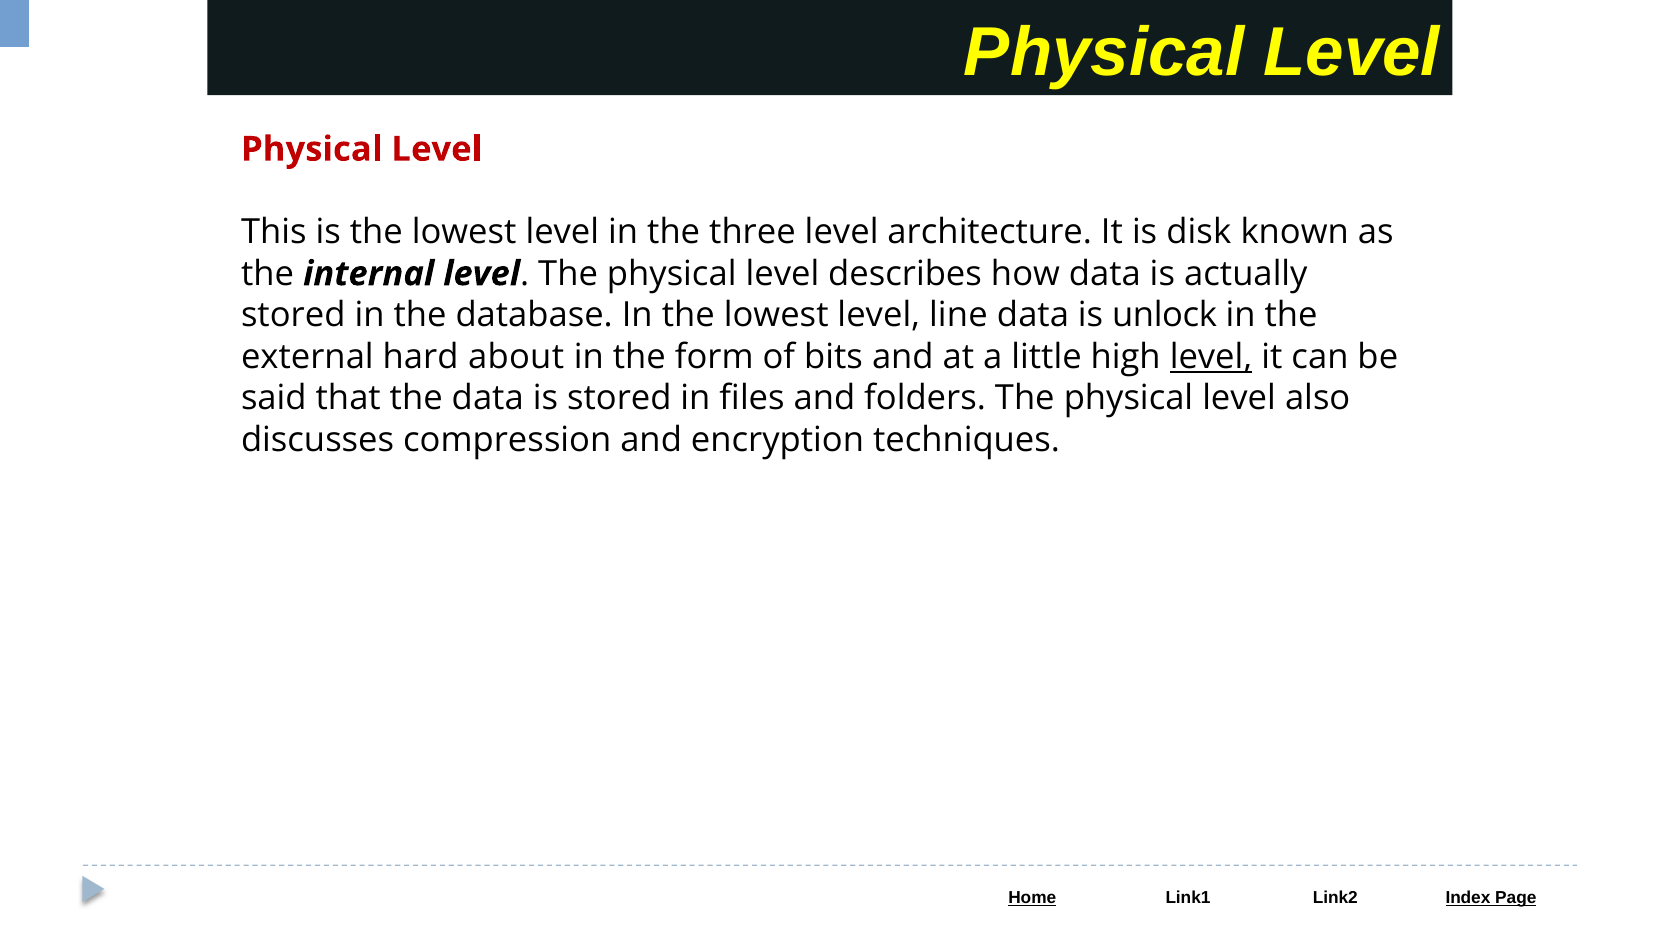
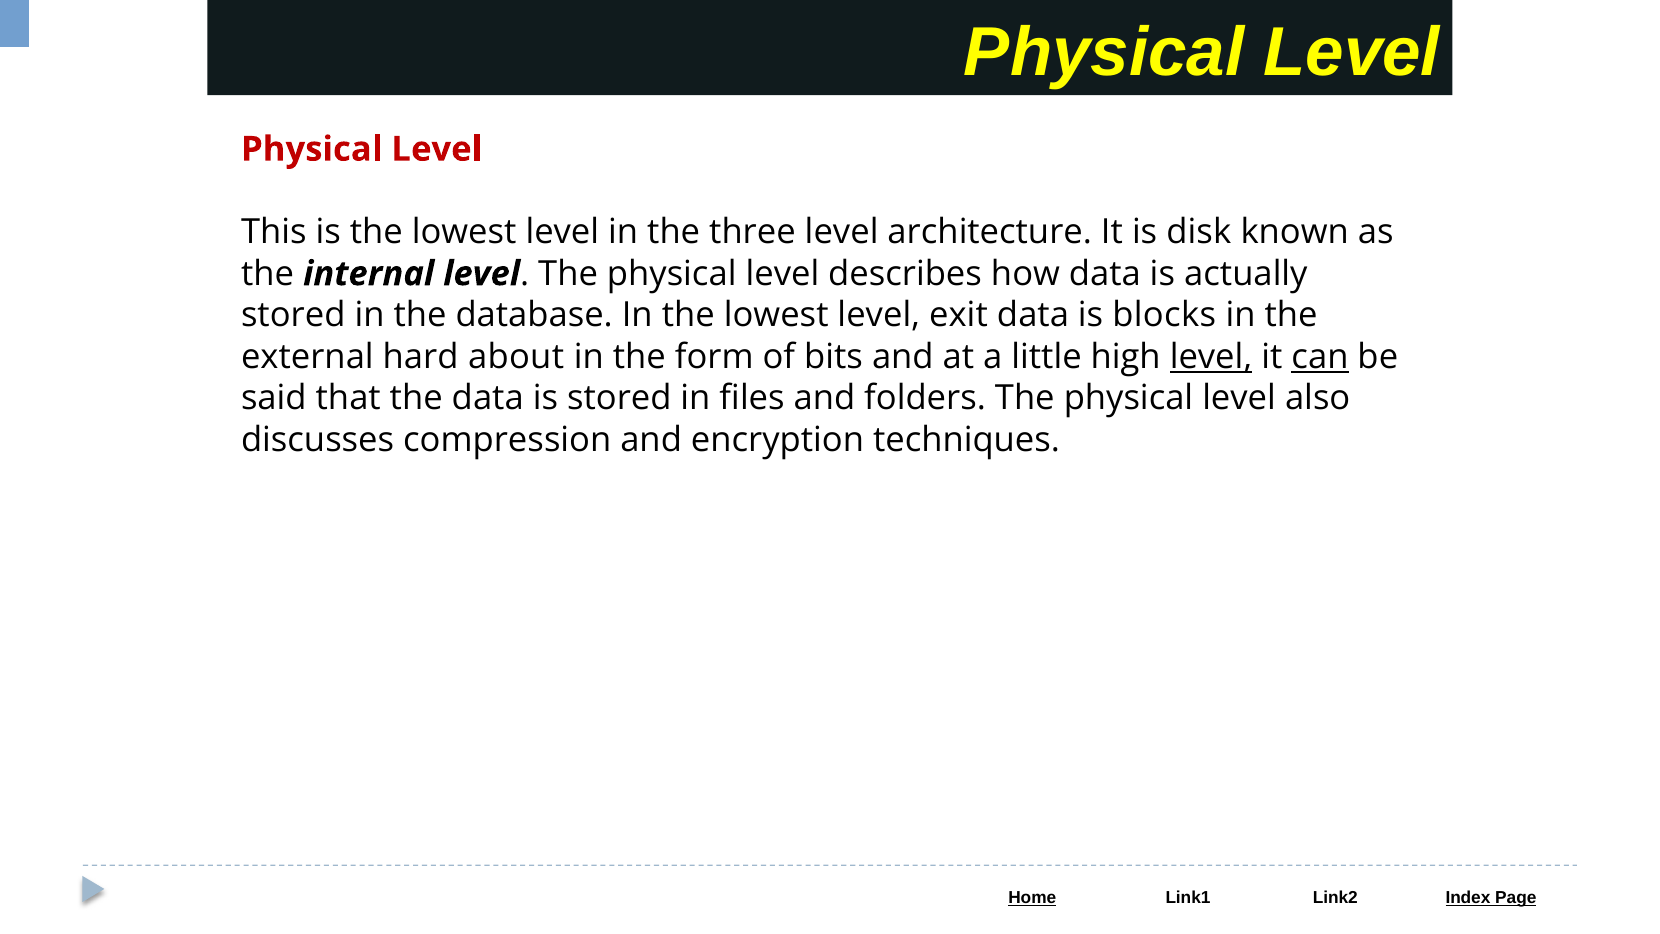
line: line -> exit (958, 315)
unlock: unlock -> blocks (1164, 315)
can underline: none -> present (1320, 357)
